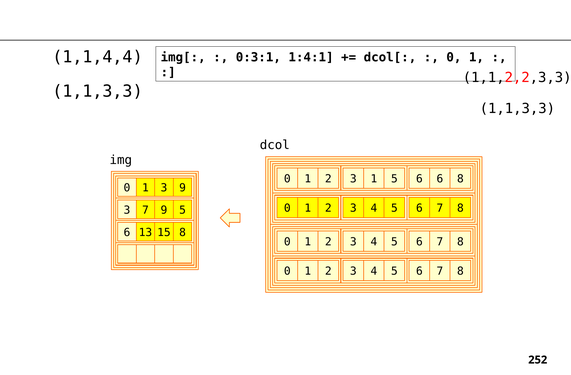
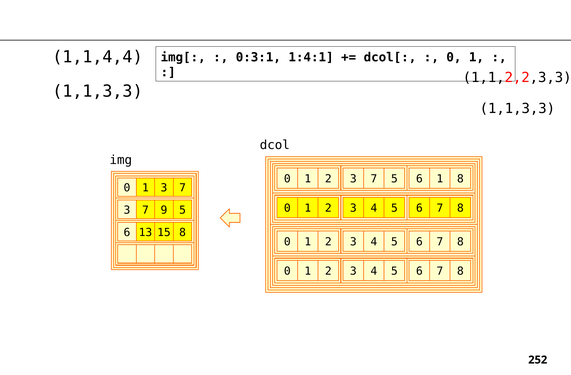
2 3 1: 1 -> 7 (374, 179)
6 6: 6 -> 1 (440, 179)
1 3 9: 9 -> 7 (183, 188)
